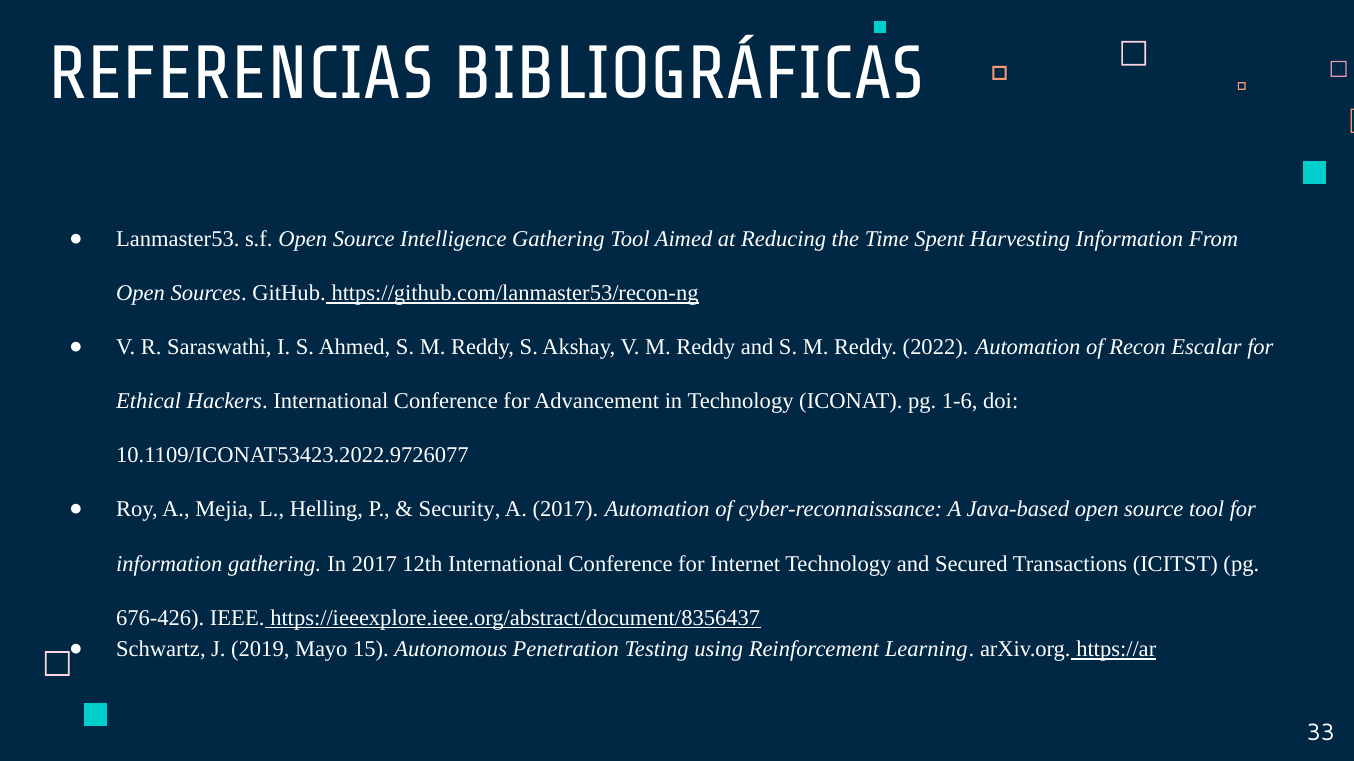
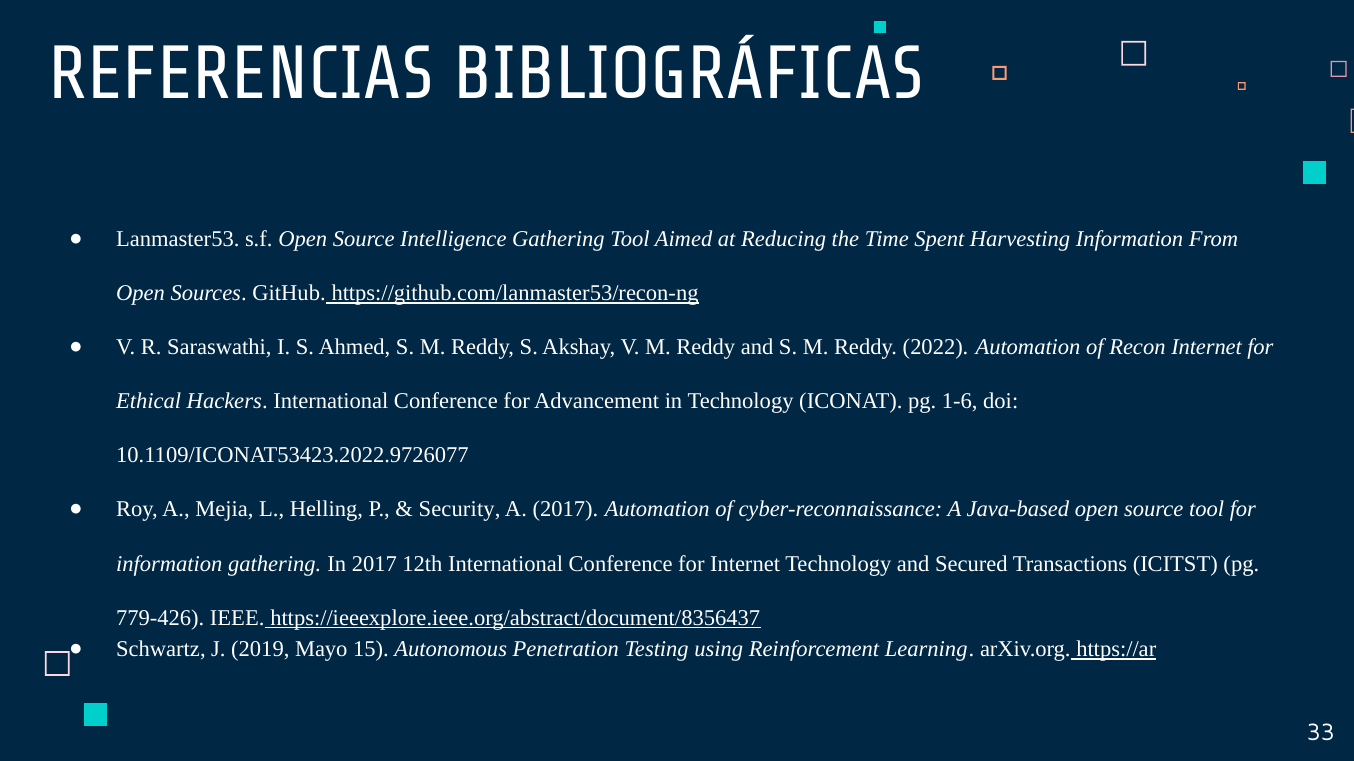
Recon Escalar: Escalar -> Internet (1207, 347)
676-426: 676-426 -> 779-426 (160, 618)
